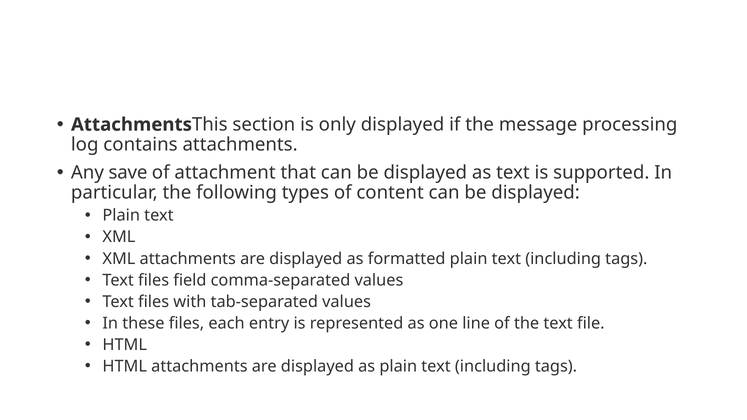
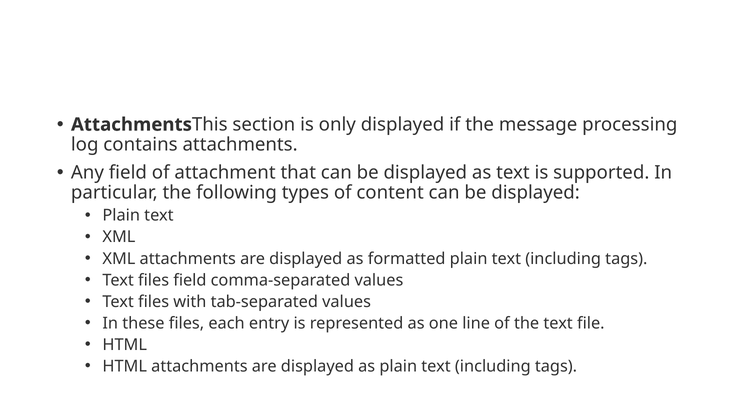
Any save: save -> field (128, 173)
